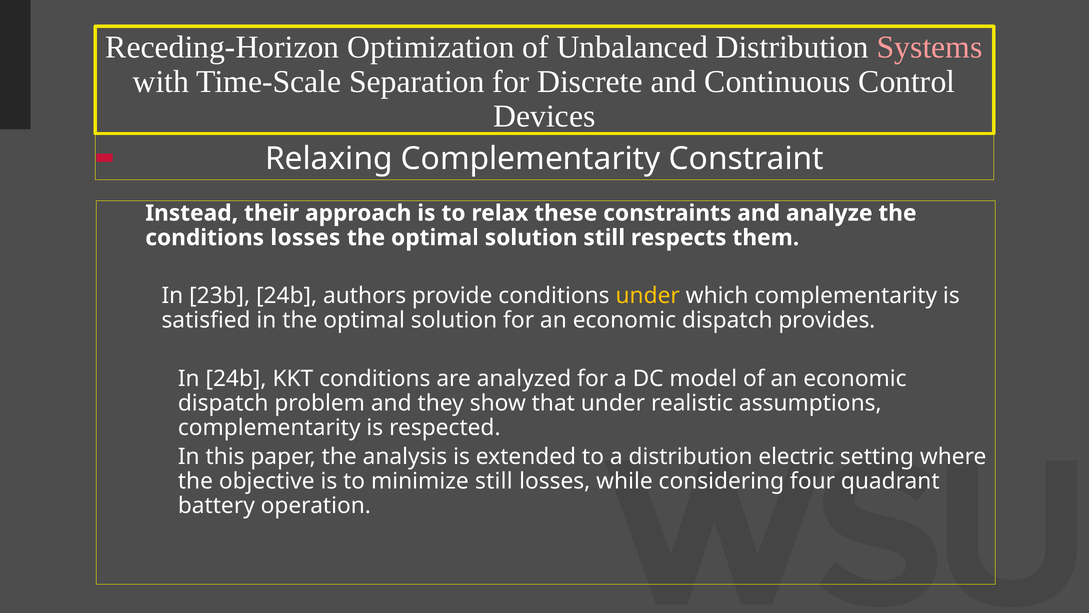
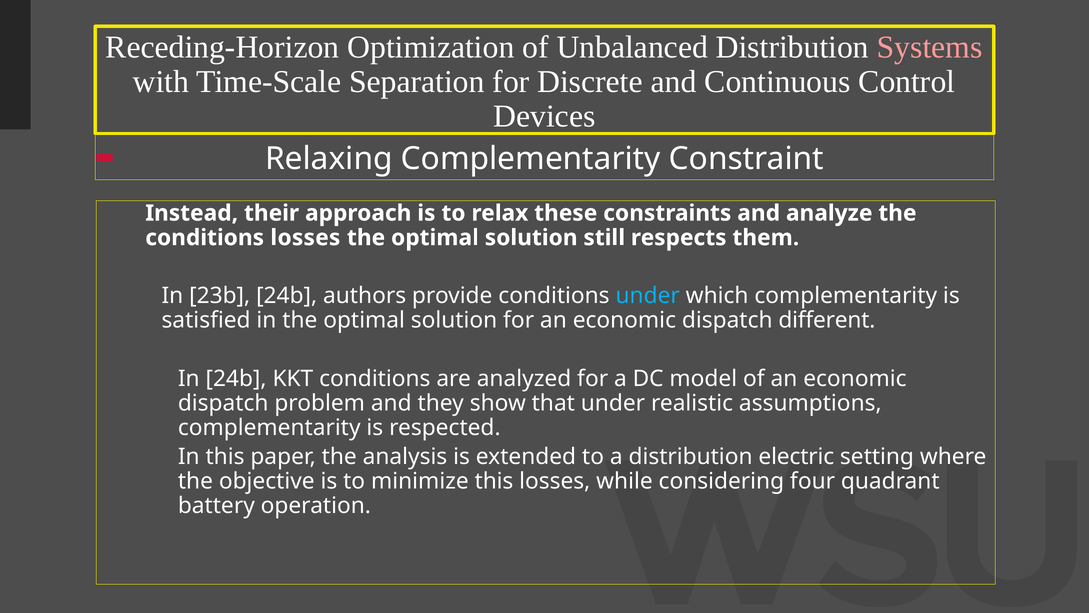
under colour: yellow -> light blue (648, 296)
provides: provides -> different (827, 320)
minimize still: still -> this (494, 481)
